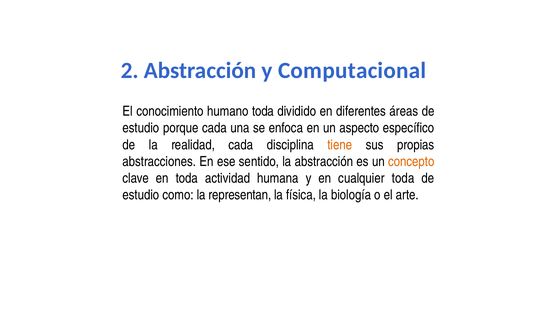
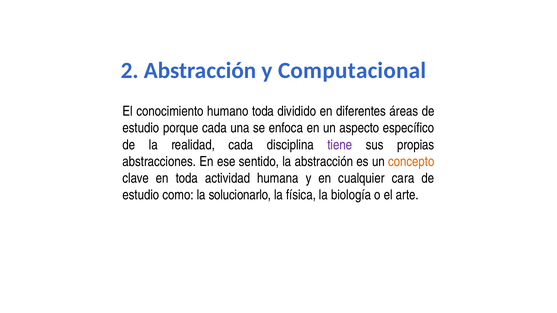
tiene colour: orange -> purple (340, 145)
cualquier toda: toda -> cara (403, 178)
representan: representan -> solucionarlo (240, 195)
